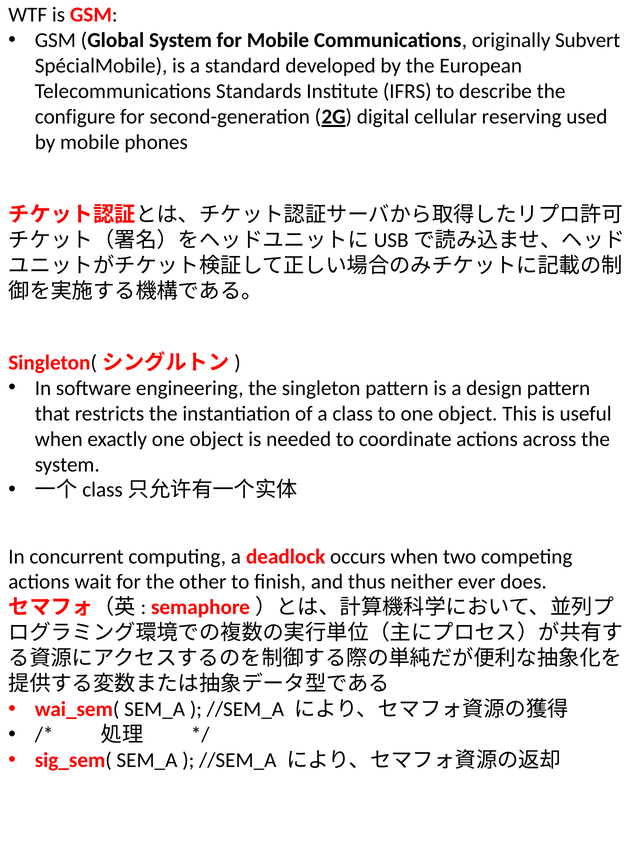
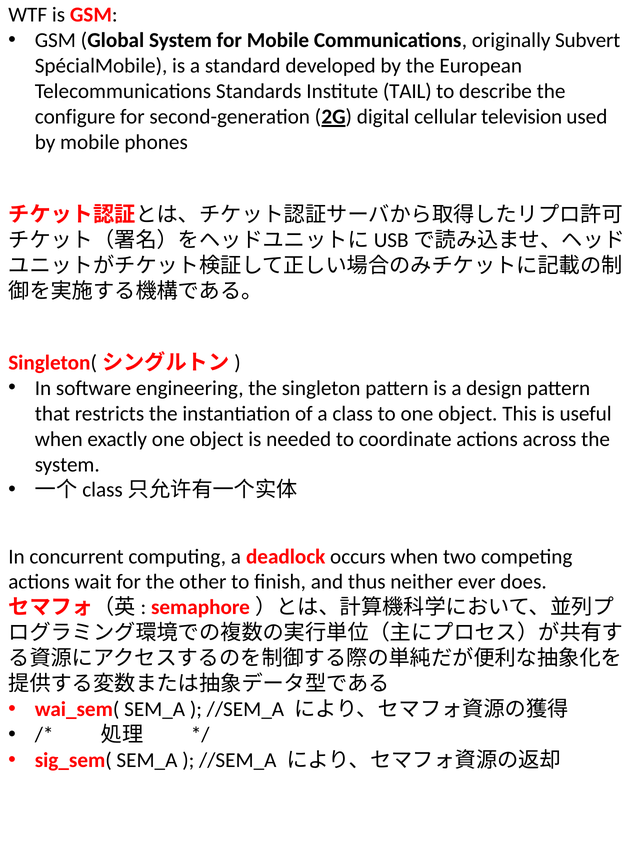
IFRS: IFRS -> TAIL (407, 91)
reserving: reserving -> television (522, 117)
